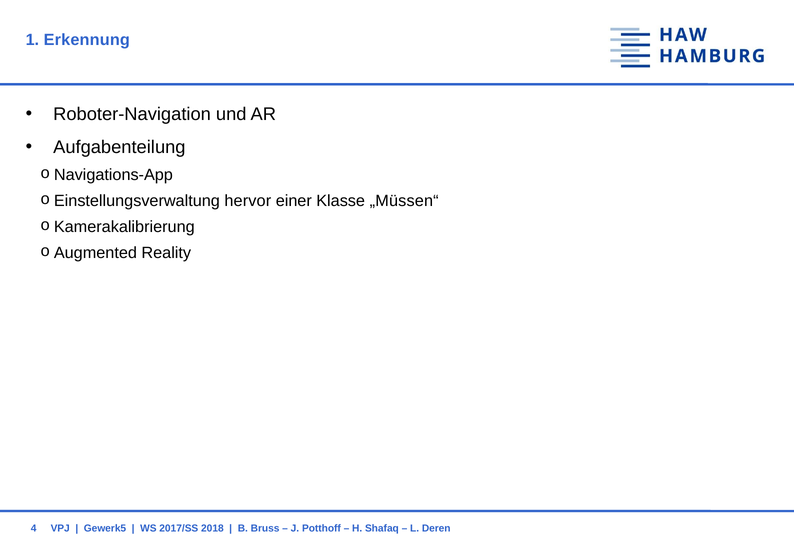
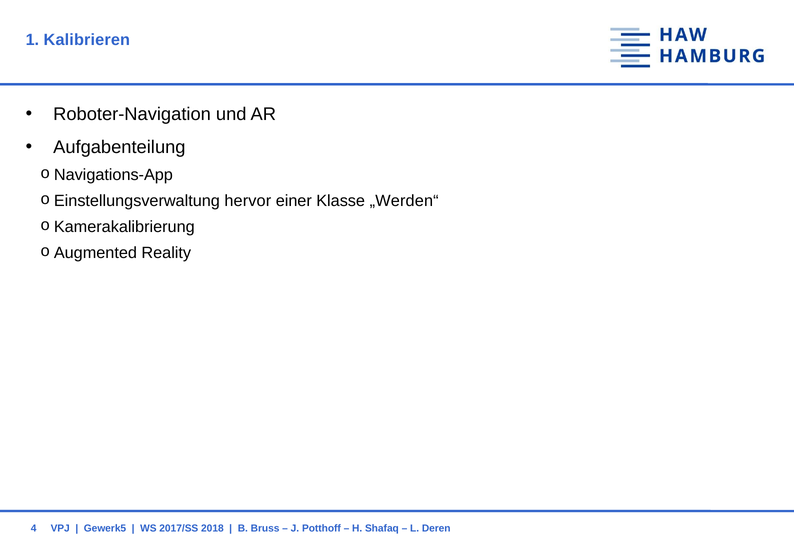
Erkennung: Erkennung -> Kalibrieren (87, 40)
„Müssen“: „Müssen“ -> „Werden“ (404, 201)
